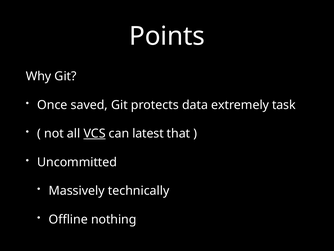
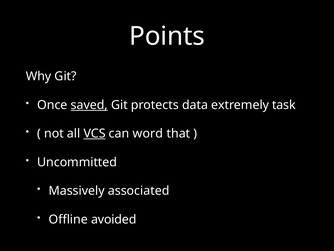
saved underline: none -> present (89, 105)
latest: latest -> word (148, 133)
technically: technically -> associated (139, 190)
nothing: nothing -> avoided (114, 219)
